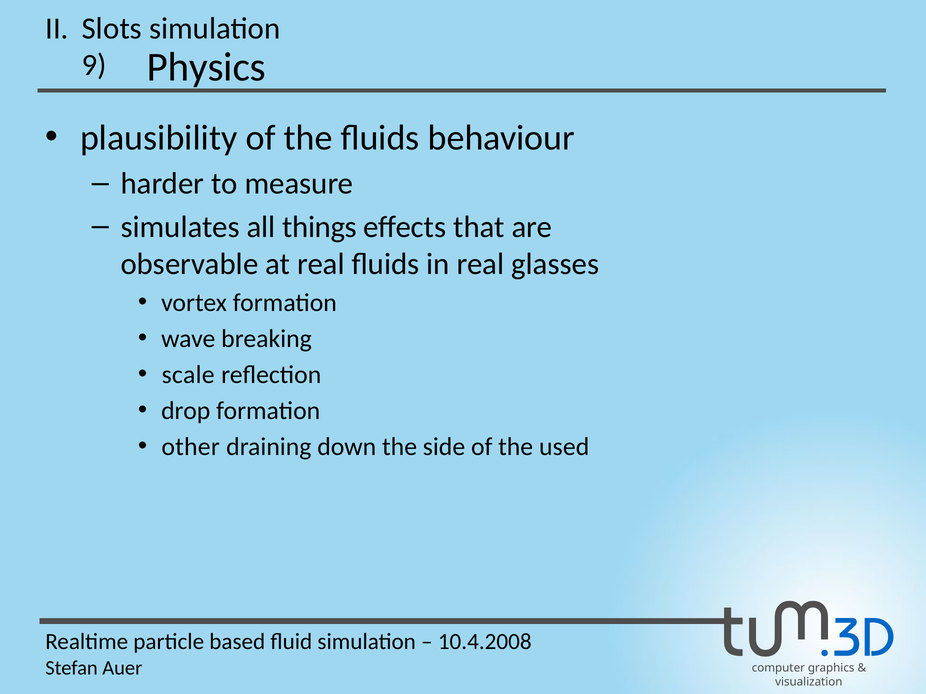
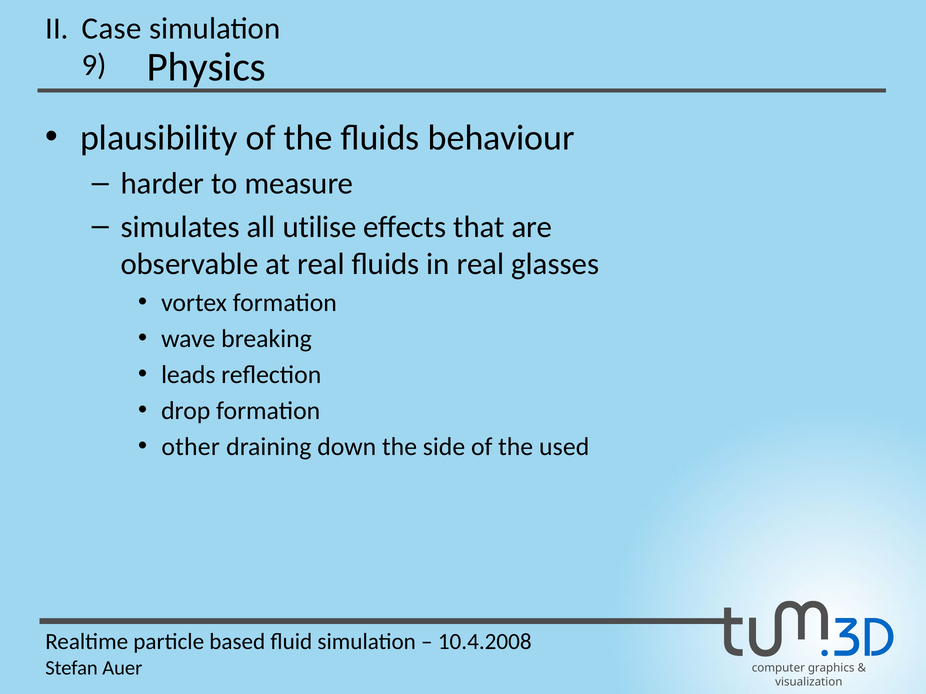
Slots: Slots -> Case (112, 29)
things: things -> utilise (320, 227)
scale: scale -> leads (188, 375)
